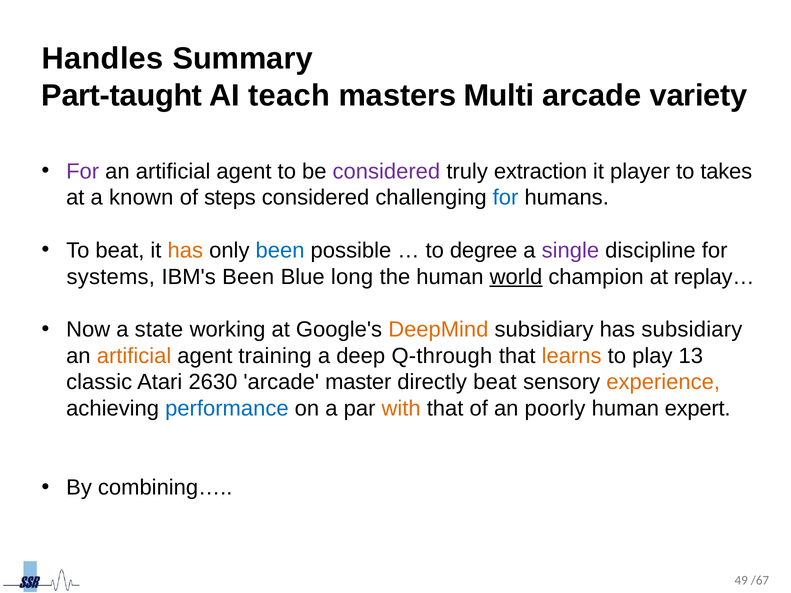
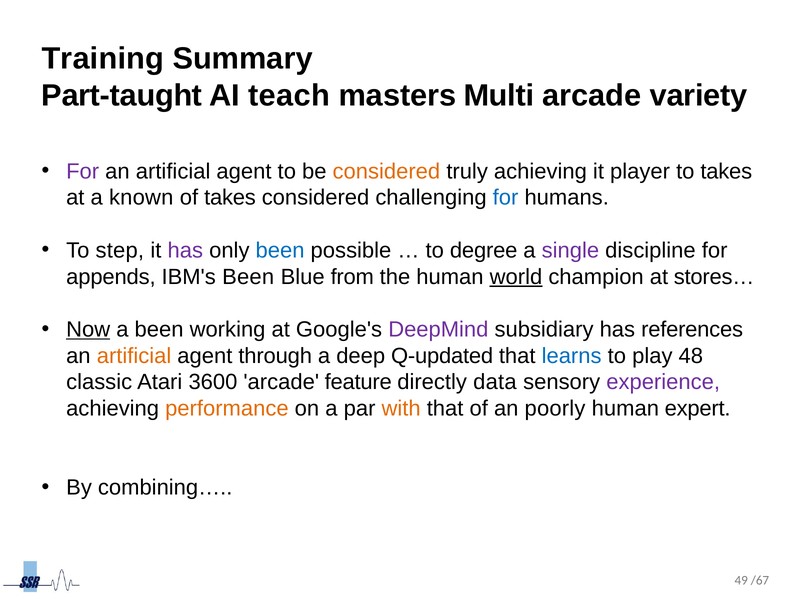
Handles: Handles -> Training (103, 59)
considered colour: purple -> orange (386, 171)
truly extraction: extraction -> achieving (540, 171)
of steps: steps -> takes (230, 198)
To beat: beat -> step (120, 251)
has colour: orange -> purple (185, 251)
systems: systems -> appends (111, 277)
long: long -> from (352, 277)
replay…: replay… -> stores… (714, 277)
Now underline: none -> present (88, 330)
a state: state -> been (159, 330)
DeepMind colour: orange -> purple (438, 330)
has subsidiary: subsidiary -> references (692, 330)
training: training -> through (275, 356)
Q-through: Q-through -> Q-updated (442, 356)
learns colour: orange -> blue (572, 356)
13: 13 -> 48 (691, 356)
2630: 2630 -> 3600 (213, 382)
master: master -> feature (358, 382)
directly beat: beat -> data (495, 382)
experience colour: orange -> purple (663, 382)
performance colour: blue -> orange (227, 409)
